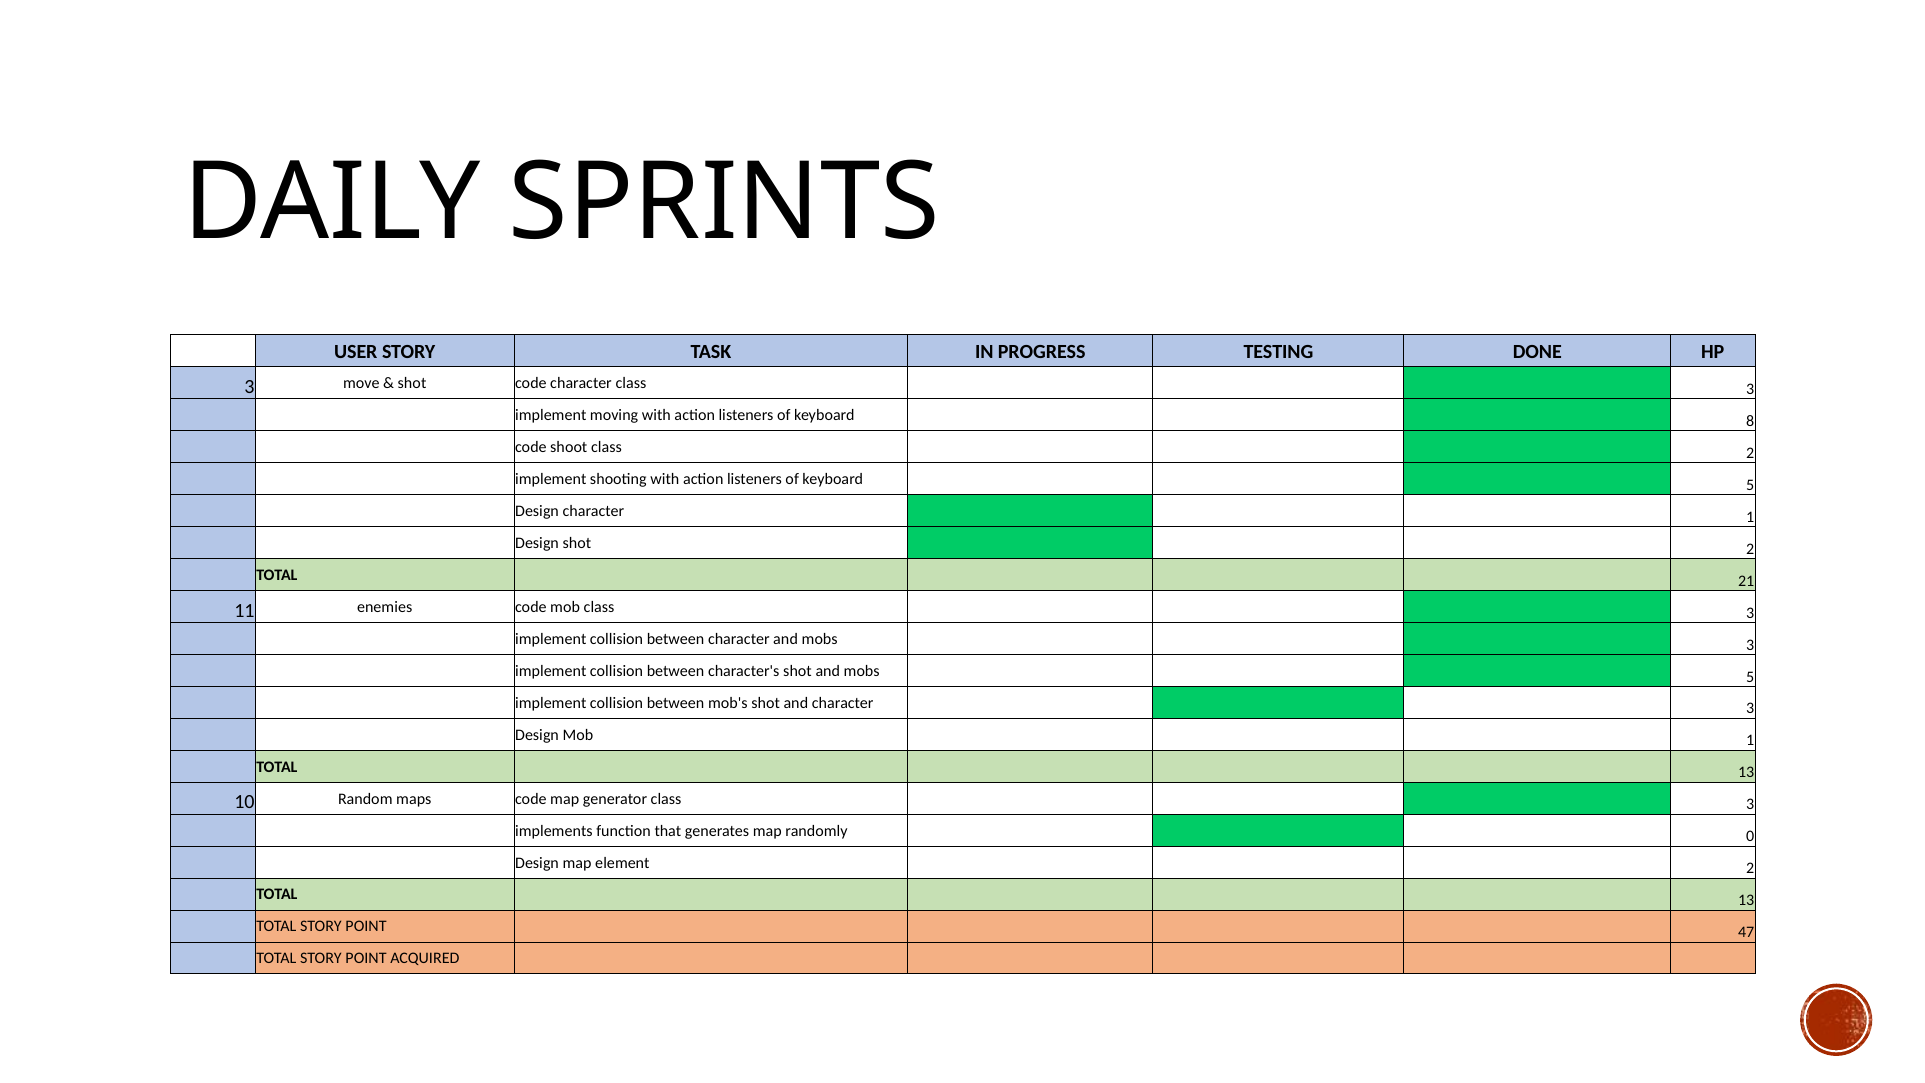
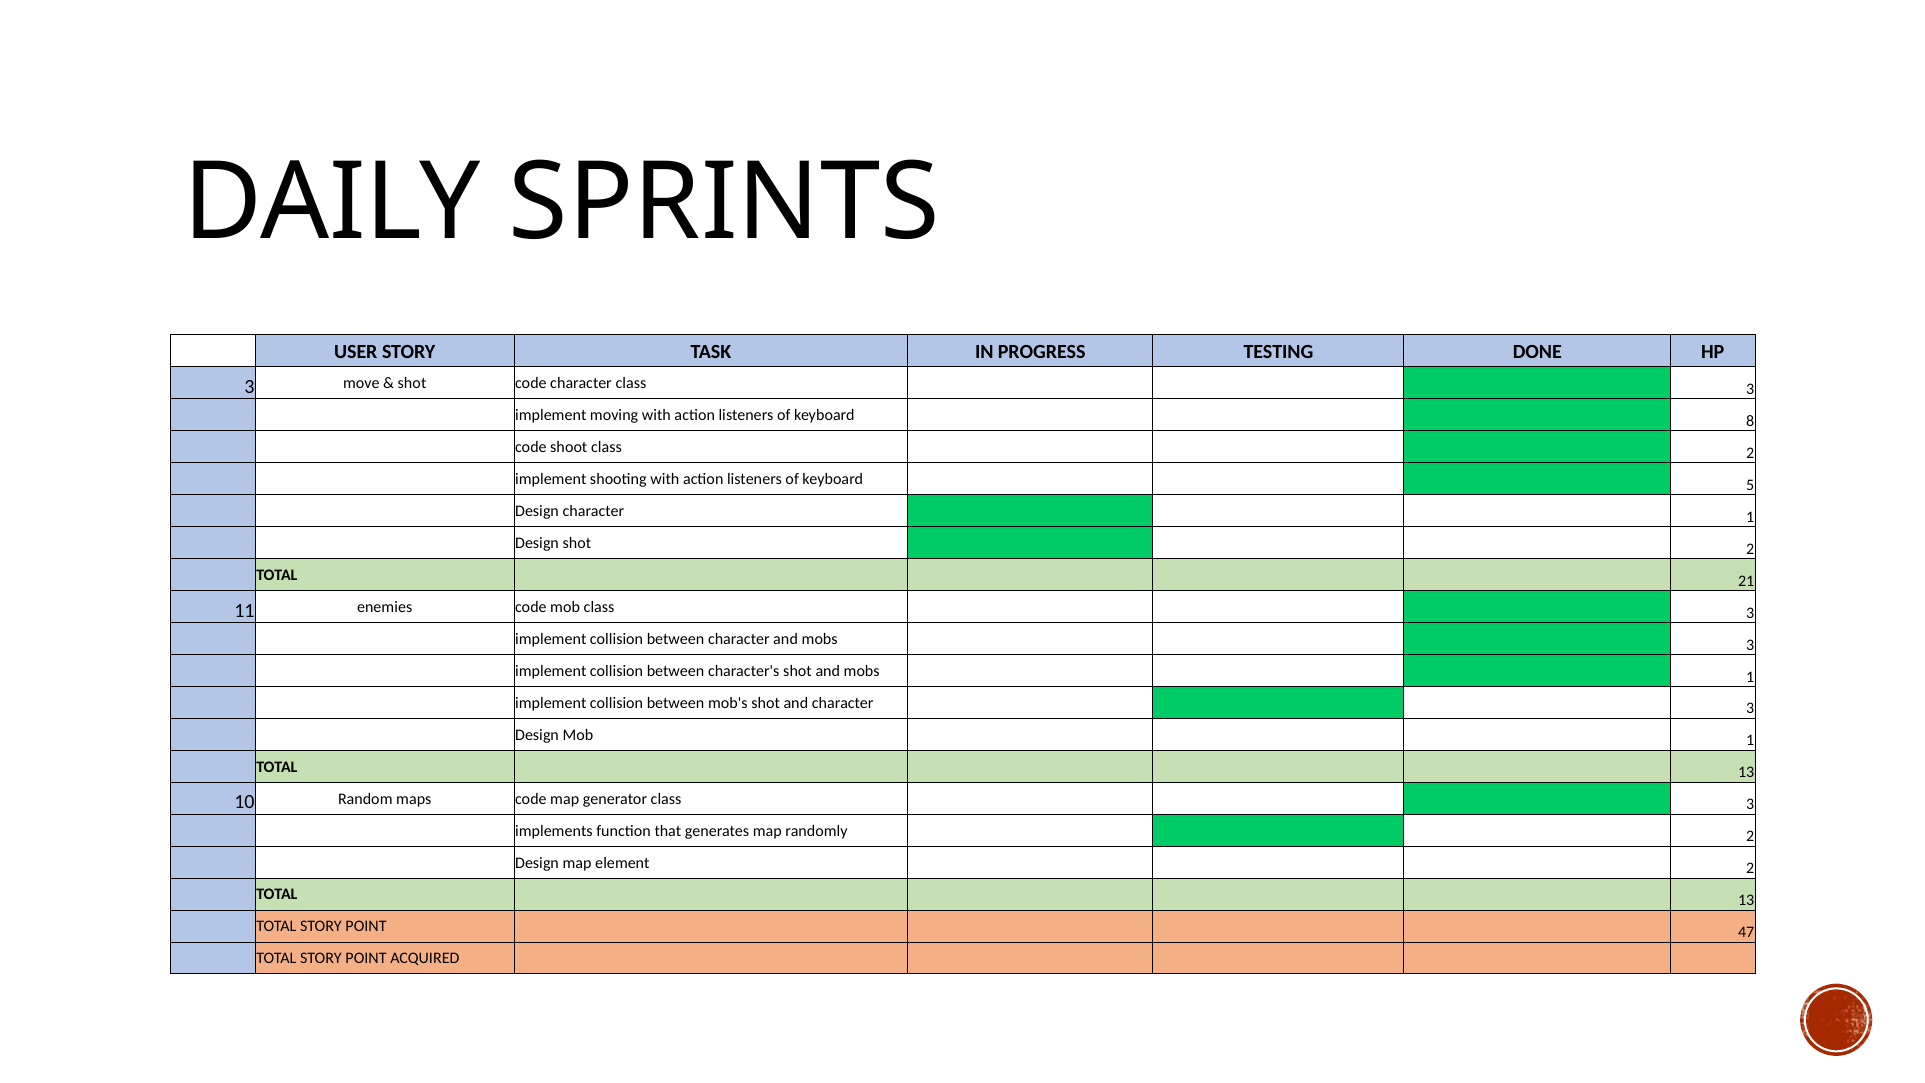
mobs 5: 5 -> 1 (1750, 677)
randomly 0: 0 -> 2 (1750, 836)
